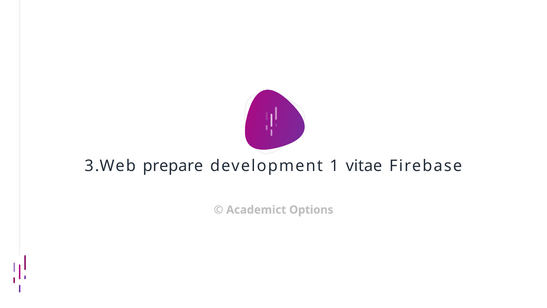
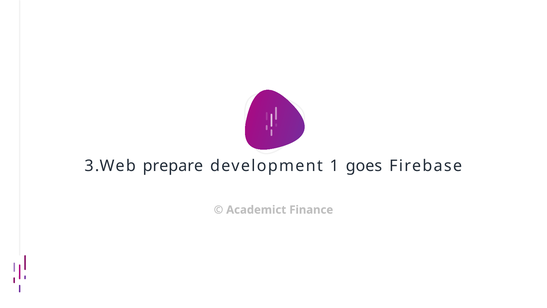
vitae: vitae -> goes (364, 166)
Options: Options -> Finance (311, 210)
